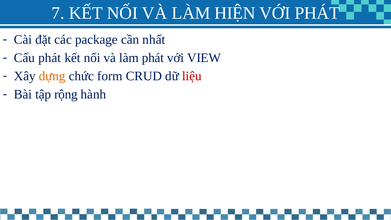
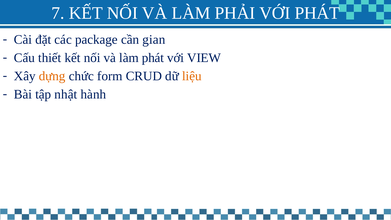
HIỆN: HIỆN -> PHẢI (235, 13)
nhất: nhất -> gian (154, 40)
Cấu phát: phát -> thiết (50, 58)
liệu colour: red -> orange (192, 76)
rộng: rộng -> nhật (66, 94)
